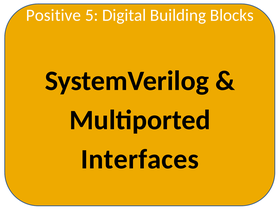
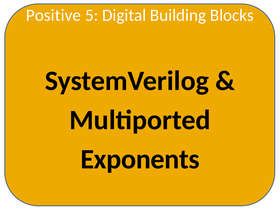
Interfaces: Interfaces -> Exponents (140, 159)
